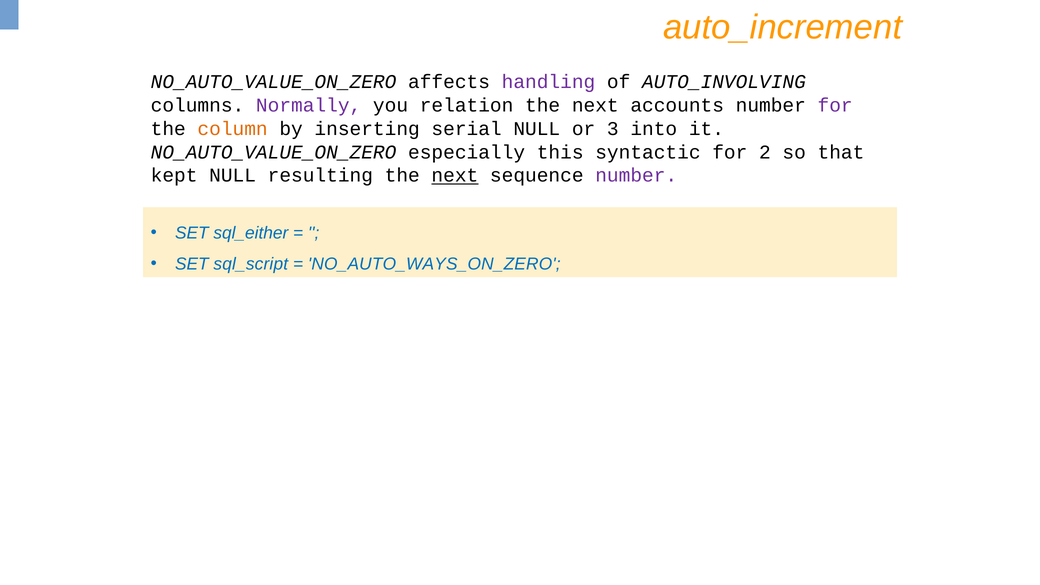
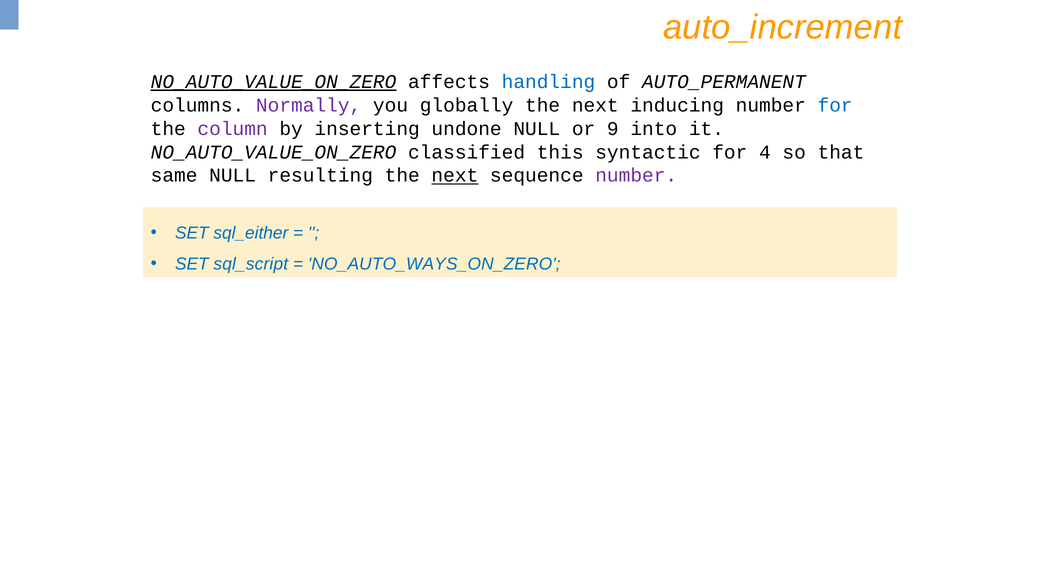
NO_AUTO_VALUE_ON_ZERO underline: none -> present (274, 82)
handling colour: purple -> blue (548, 82)
AUTO_INVOLVING: AUTO_INVOLVING -> AUTO_PERMANENT (724, 82)
relation: relation -> globally (467, 105)
accounts: accounts -> inducing (677, 105)
for colour: purple -> blue (835, 105)
column colour: orange -> purple (233, 129)
serial: serial -> undone (467, 129)
3: 3 -> 9 (613, 129)
especially: especially -> classified (467, 152)
2: 2 -> 4 (765, 152)
kept: kept -> same (174, 175)
